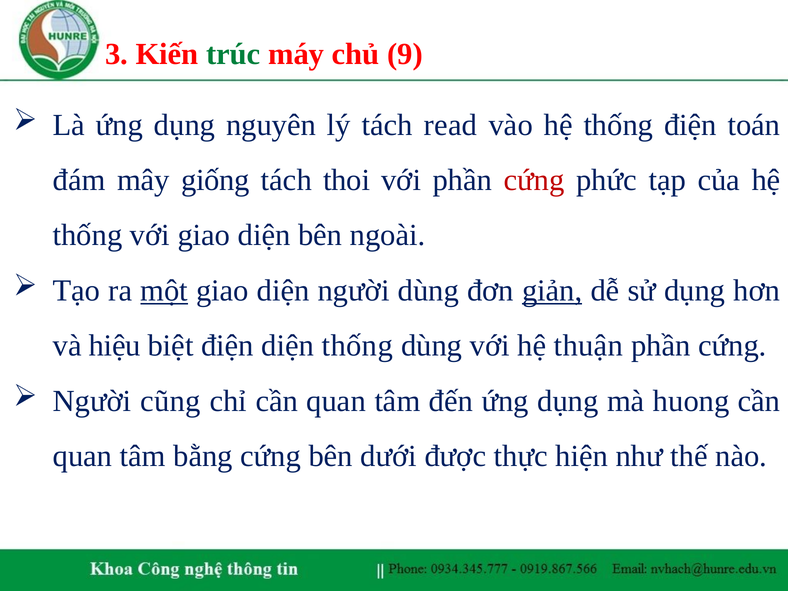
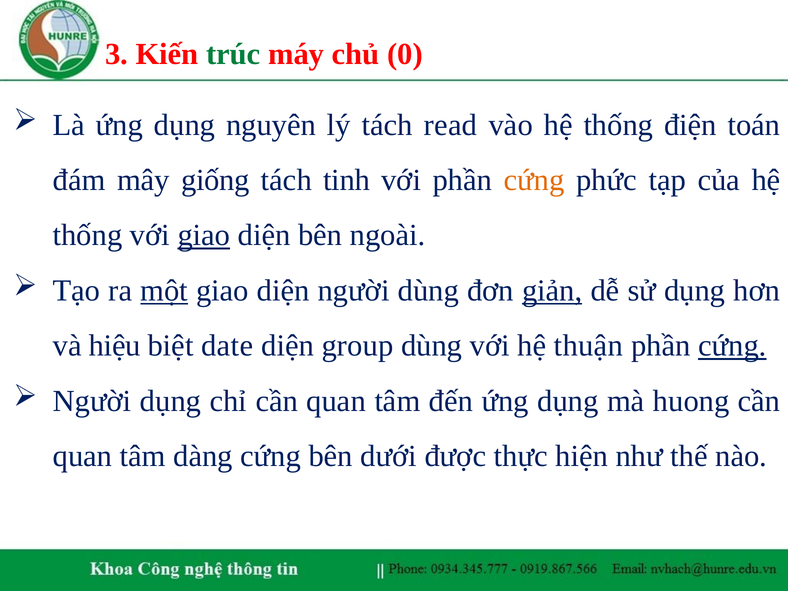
9: 9 -> 0 (405, 54)
thoi: thoi -> tinh (347, 180)
cứng colour: red -> orange (534, 180)
giao underline: none -> present (204, 235)
biệt điện: điện -> date (227, 346)
diện thống: thống -> group (357, 346)
cứng underline: none -> present (732, 346)
Người cũng: cũng -> dụng (171, 401)
bằng: bằng -> dàng (203, 456)
